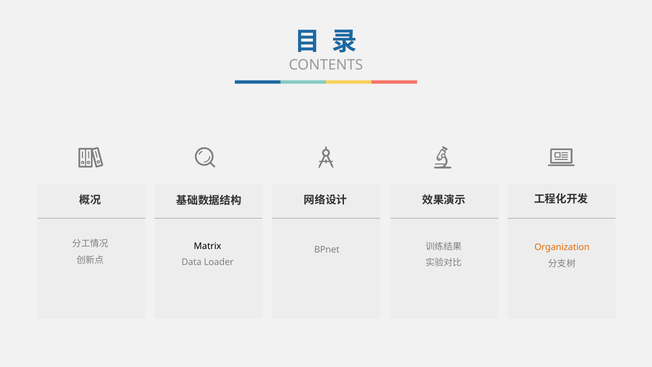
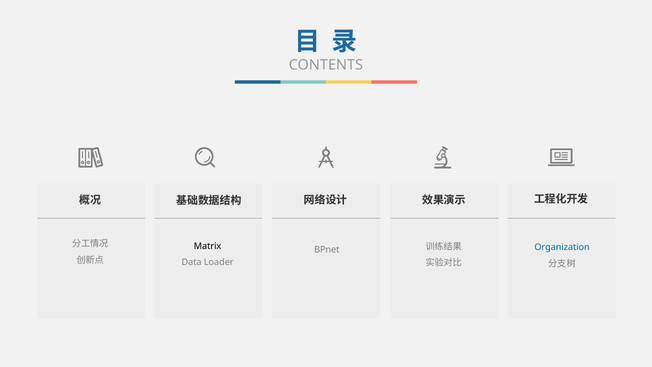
Organization colour: orange -> blue (562, 247)
